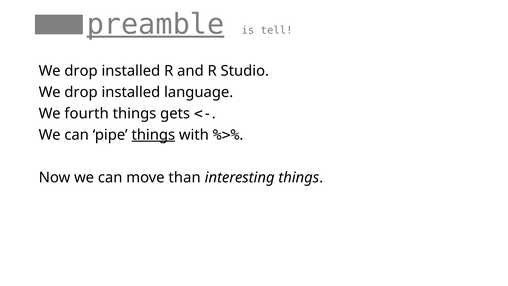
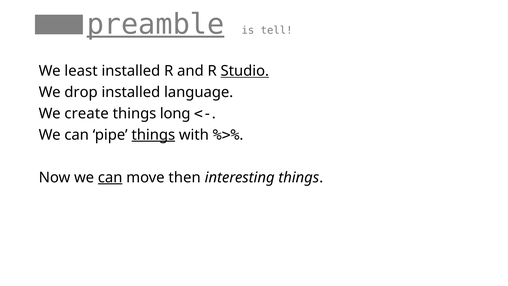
drop: drop -> least (81, 71)
Studio underline: none -> present (245, 71)
fourth: fourth -> create (87, 113)
gets: gets -> long (175, 113)
can underline: none -> present (110, 177)
than: than -> then (185, 177)
